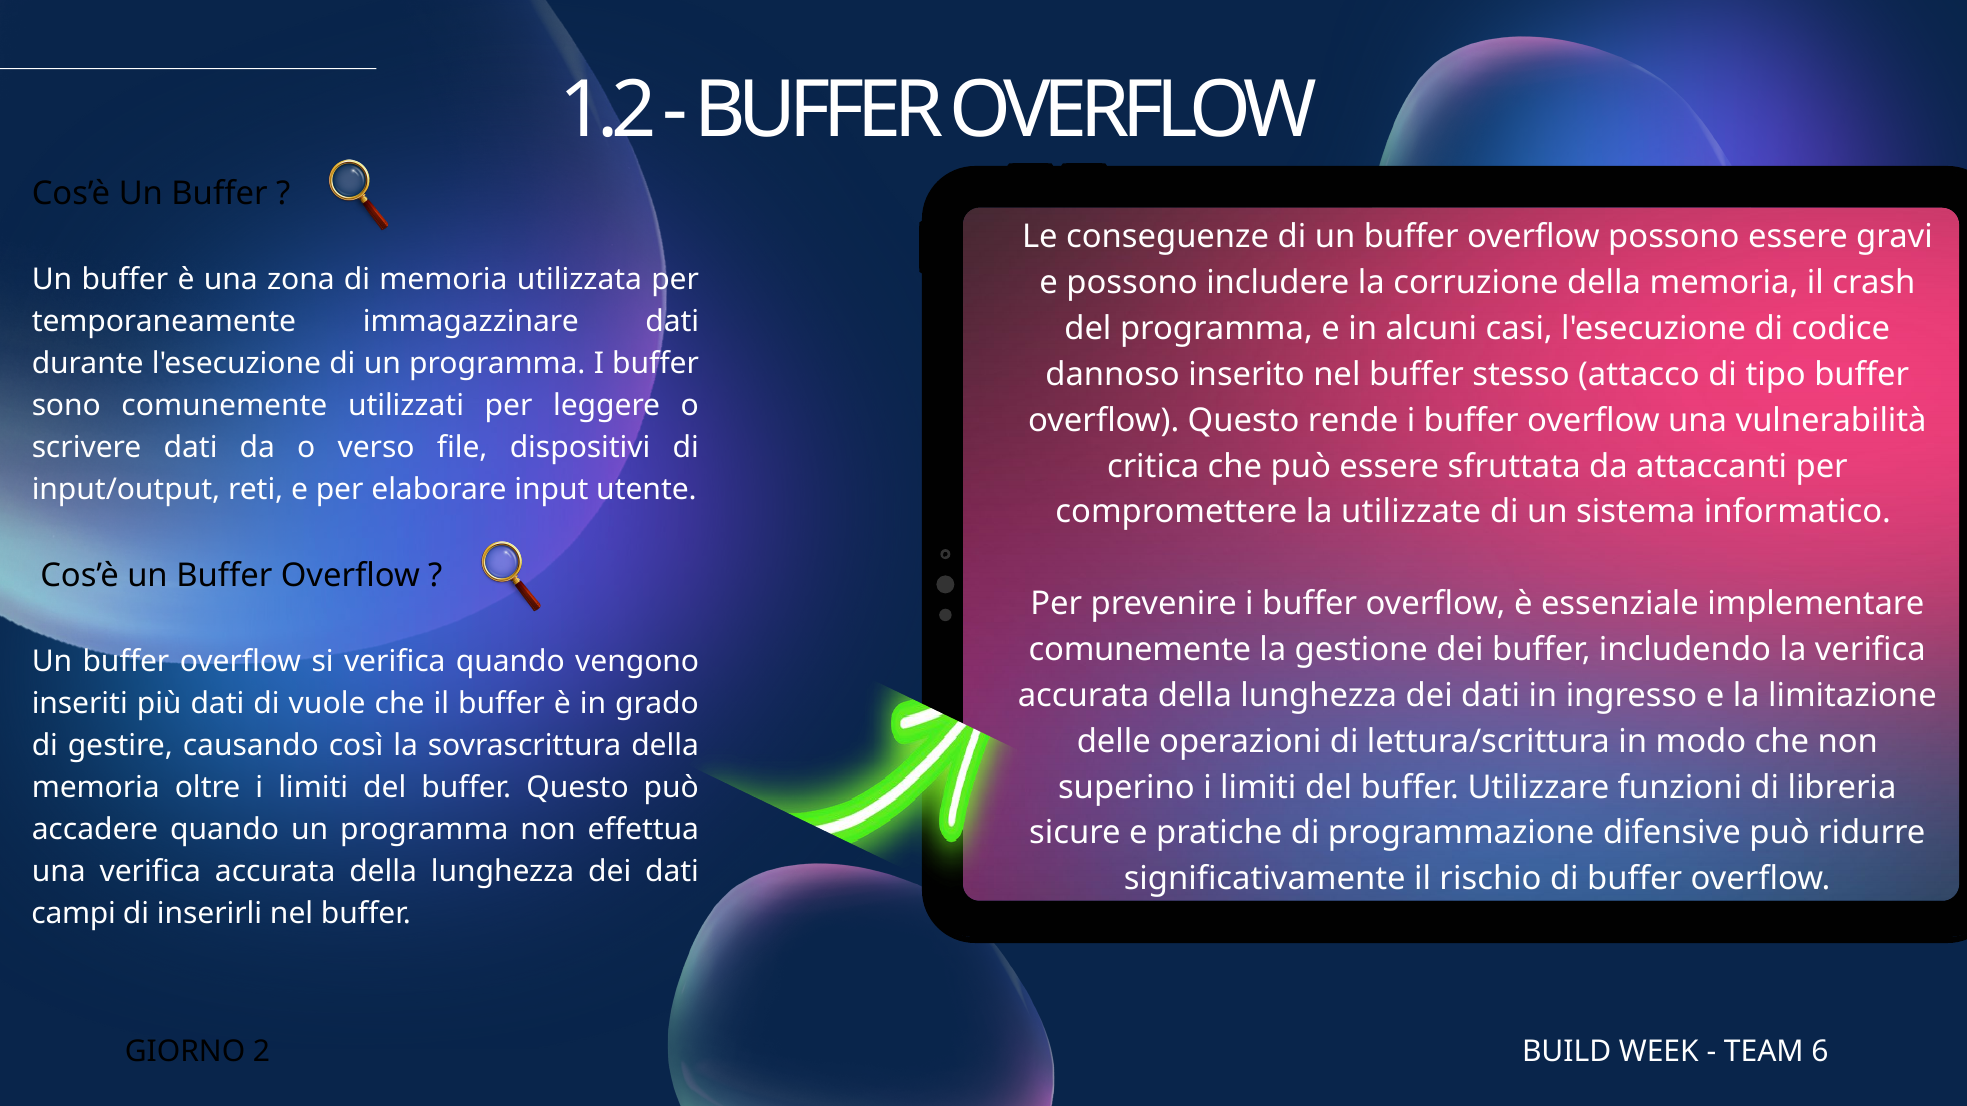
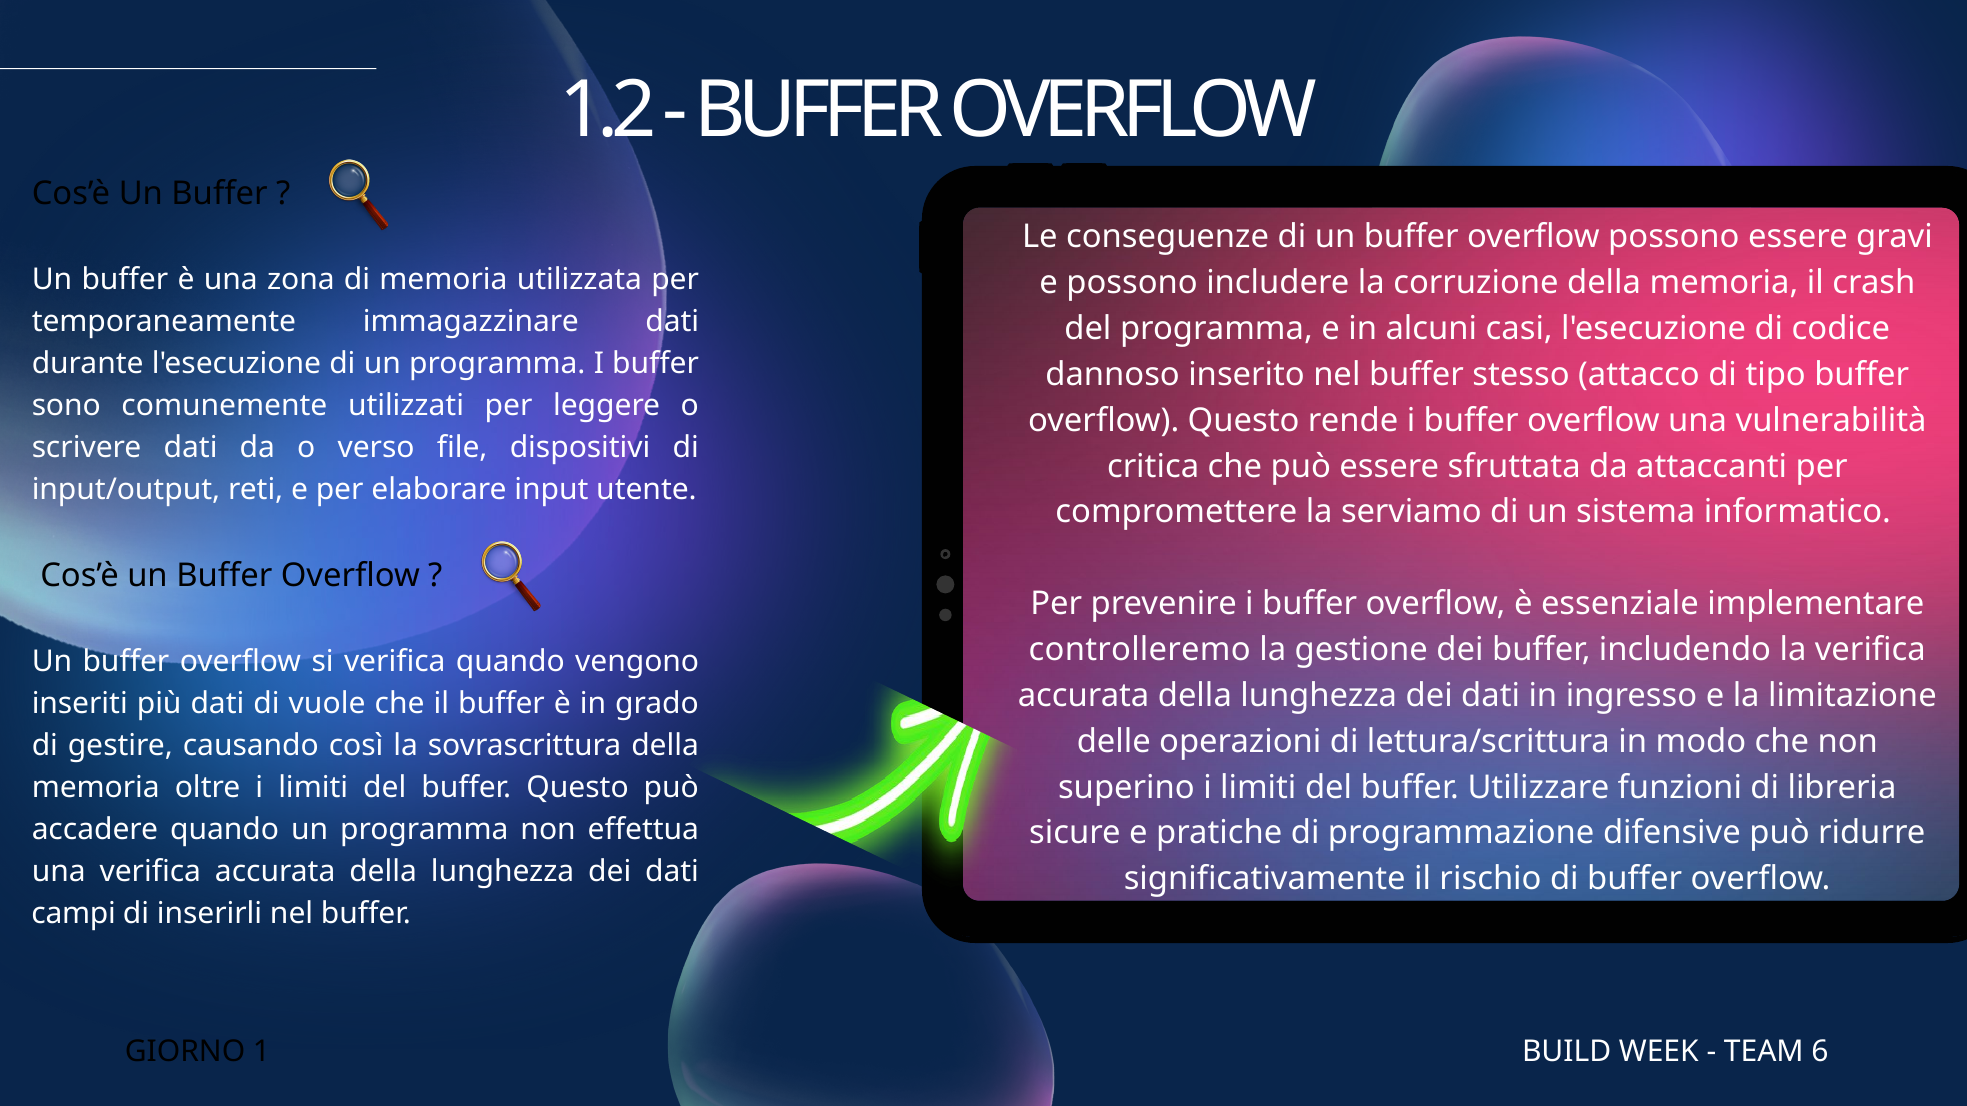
utilizzate: utilizzate -> serviamo (1411, 512)
comunemente: comunemente -> controlleremo (1140, 650)
2: 2 -> 1 (262, 1052)
